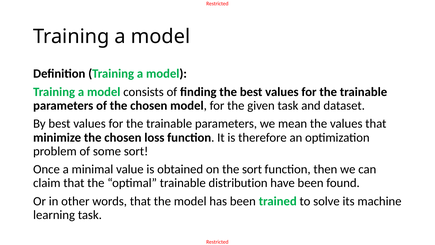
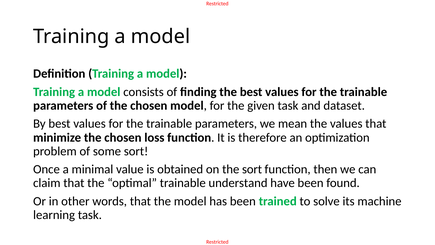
distribution: distribution -> understand (238, 183)
